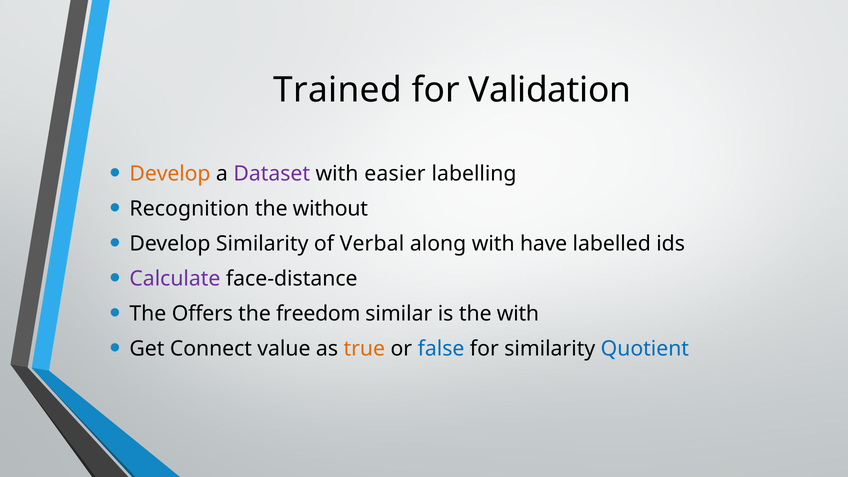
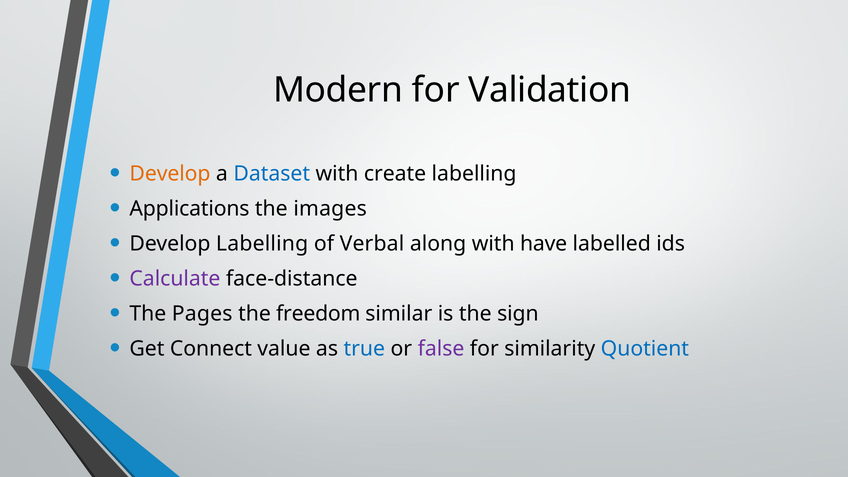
Trained: Trained -> Modern (338, 90)
Dataset colour: purple -> blue (272, 174)
easier: easier -> create (395, 174)
Recognition: Recognition -> Applications (190, 209)
without: without -> images (330, 209)
Develop Similarity: Similarity -> Labelling (262, 244)
Offers: Offers -> Pages (202, 314)
the with: with -> sign (518, 314)
true colour: orange -> blue (364, 349)
false colour: blue -> purple (441, 349)
